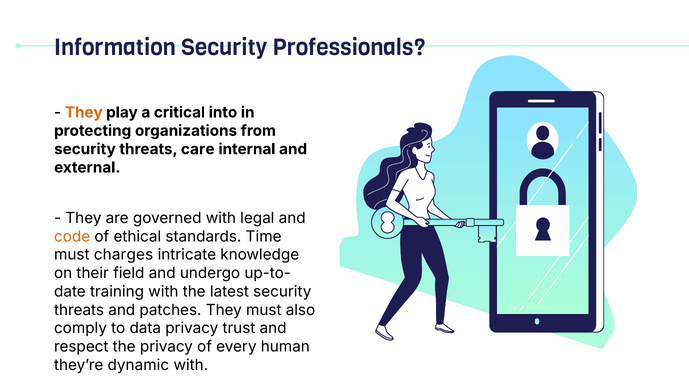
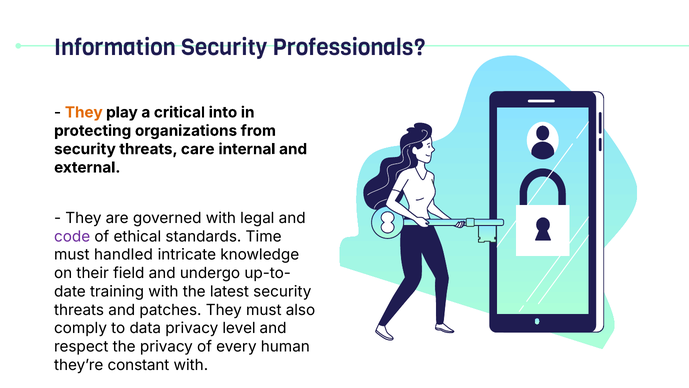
code colour: orange -> purple (72, 236)
charges: charges -> handled (123, 255)
trust: trust -> level (239, 328)
dynamic: dynamic -> constant (138, 365)
